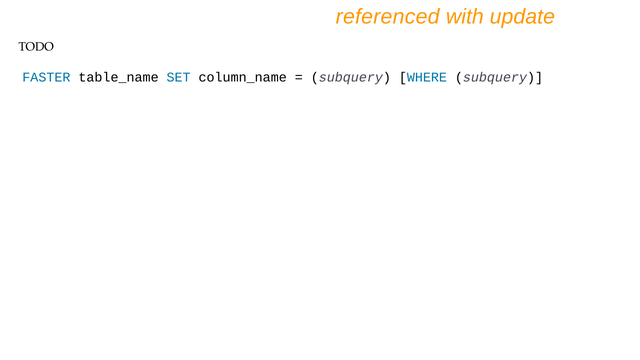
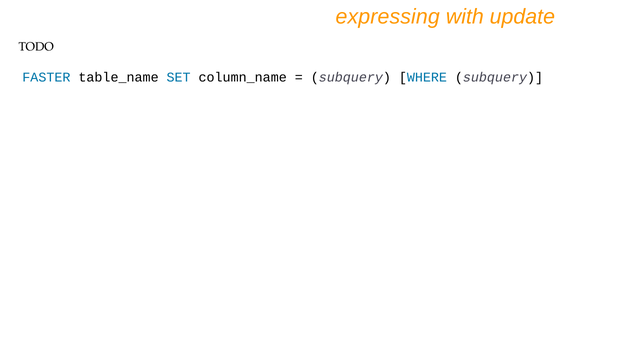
referenced: referenced -> expressing (388, 17)
